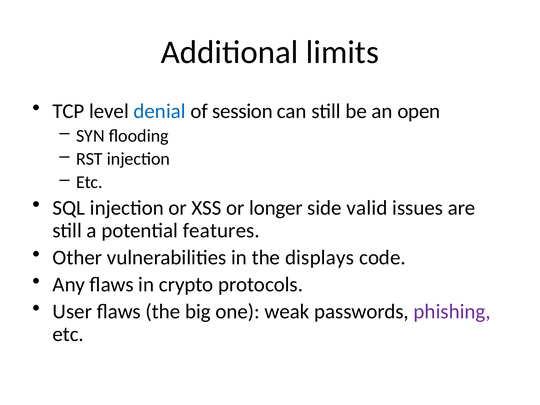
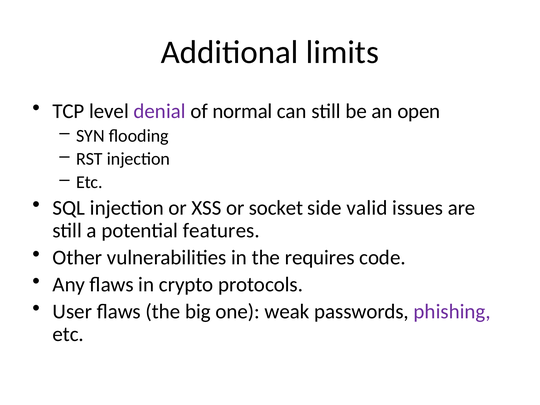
denial colour: blue -> purple (160, 111)
session: session -> normal (242, 111)
longer: longer -> socket (276, 208)
displays: displays -> requires (320, 258)
